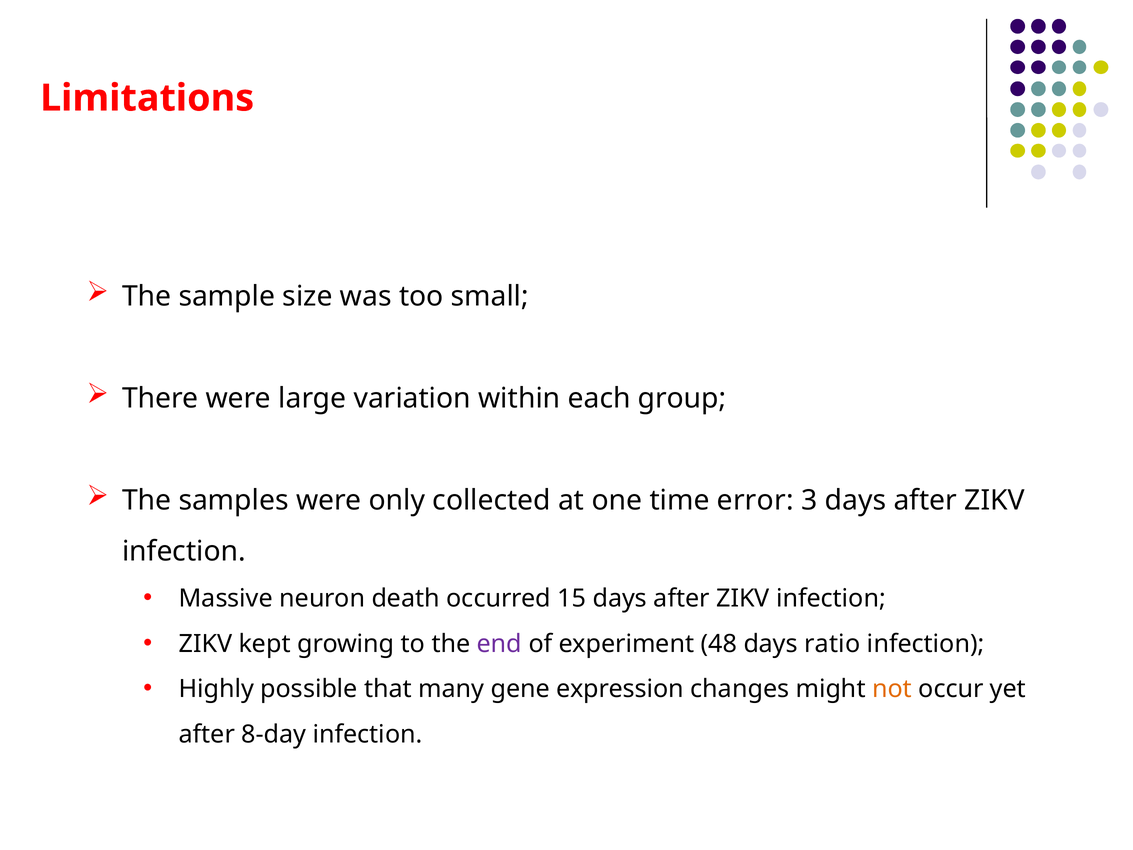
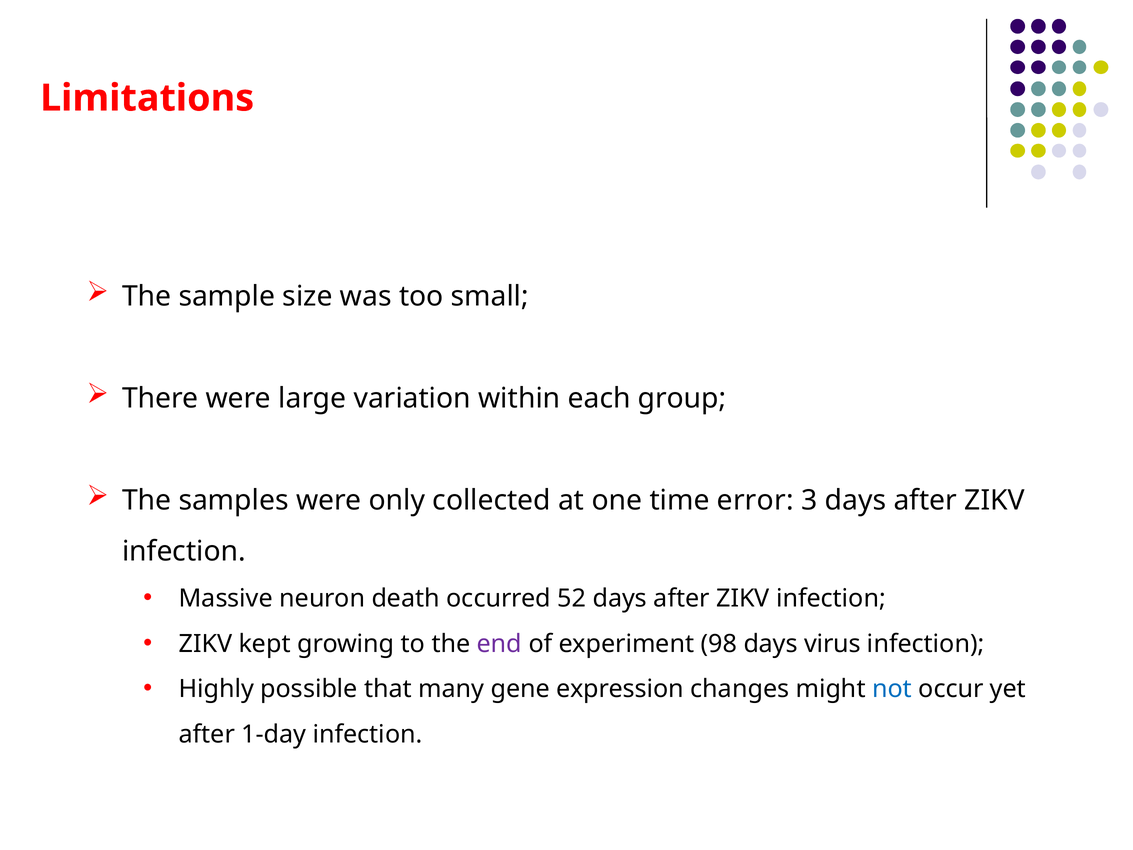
15: 15 -> 52 (572, 598)
48: 48 -> 98 (719, 644)
ratio: ratio -> virus (833, 644)
not colour: orange -> blue (892, 689)
8-day: 8-day -> 1-day (274, 734)
